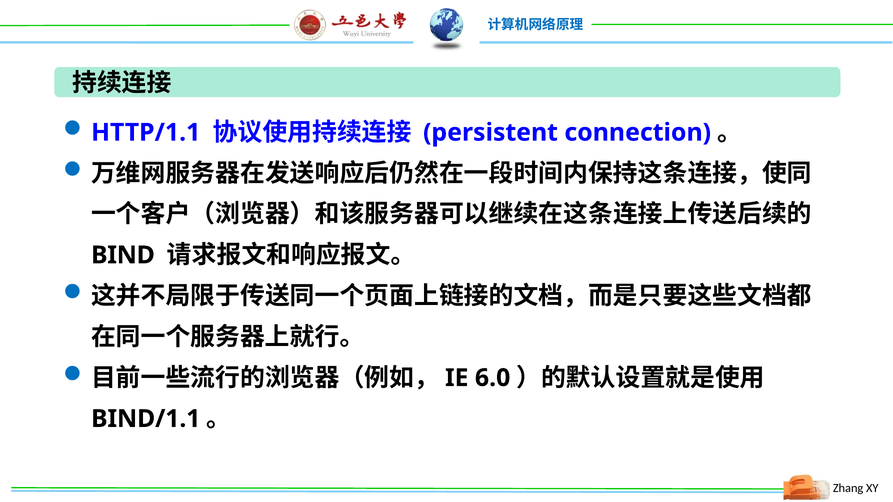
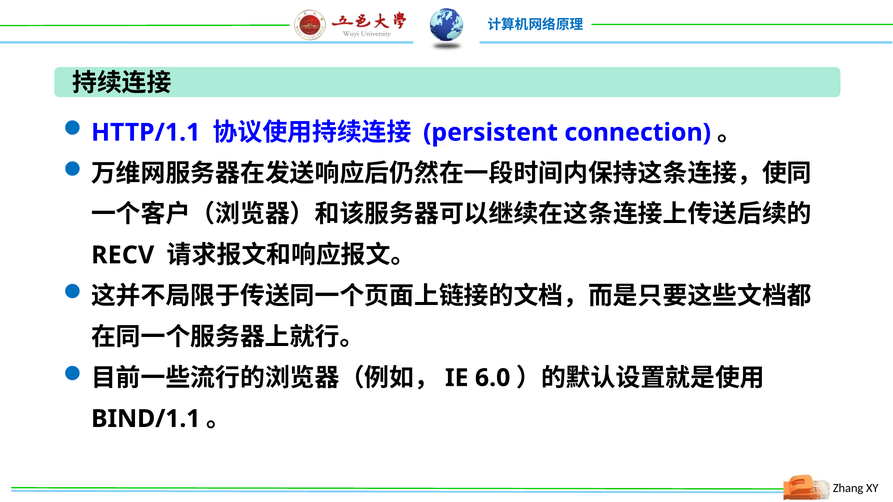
BIND: BIND -> RECV (123, 255)
